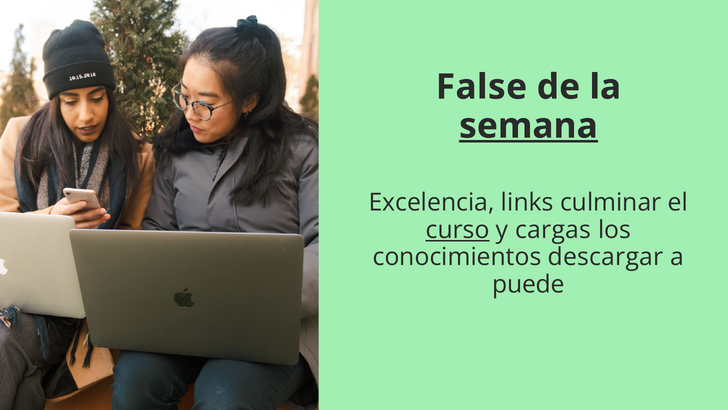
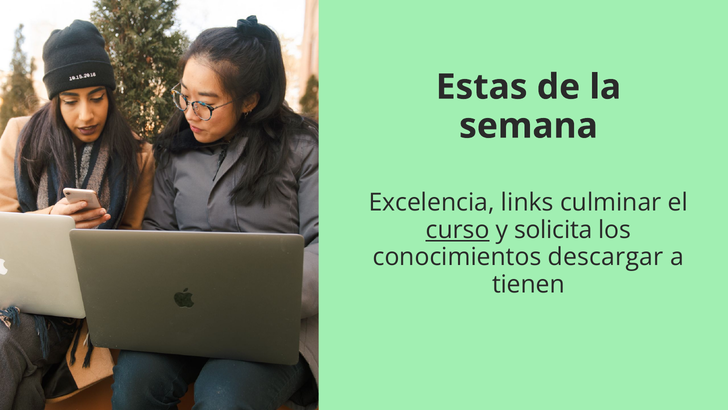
False: False -> Estas (482, 87)
semana underline: present -> none (528, 126)
cargas: cargas -> solicita (553, 230)
puede: puede -> tienen (528, 284)
